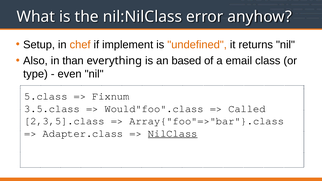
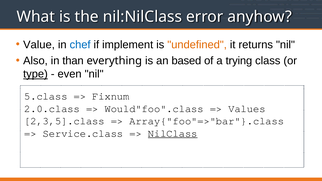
Setup: Setup -> Value (39, 45)
chef colour: orange -> blue (80, 45)
email: email -> trying (239, 61)
type underline: none -> present (35, 74)
3.5.class: 3.5.class -> 2.0.class (52, 109)
Called: Called -> Values (247, 109)
Adapter.class: Adapter.class -> Service.class (83, 133)
